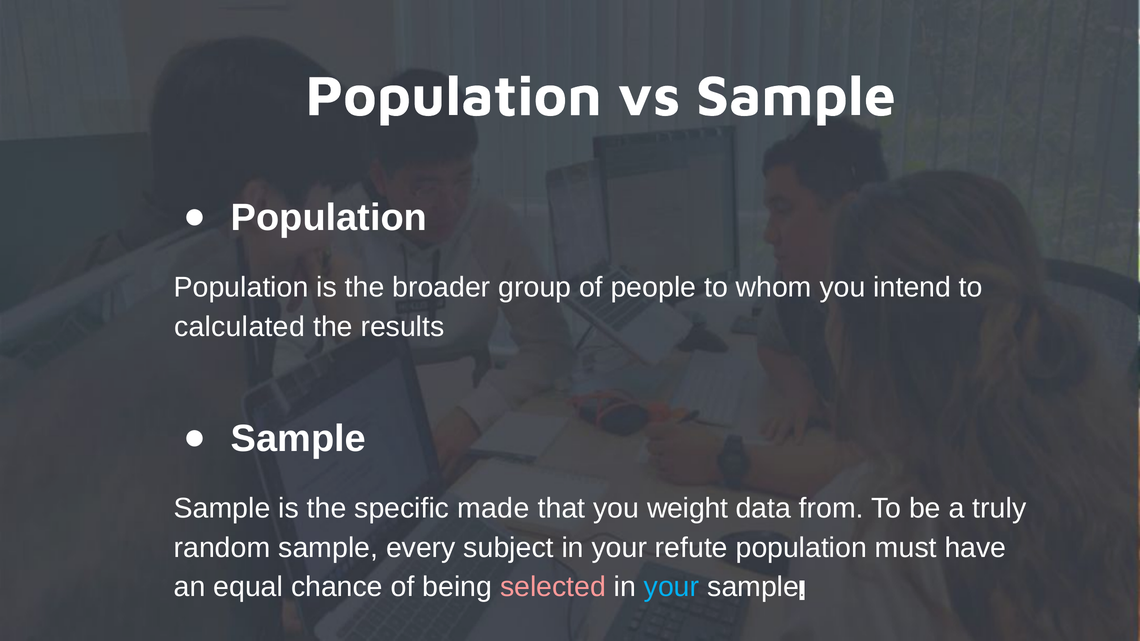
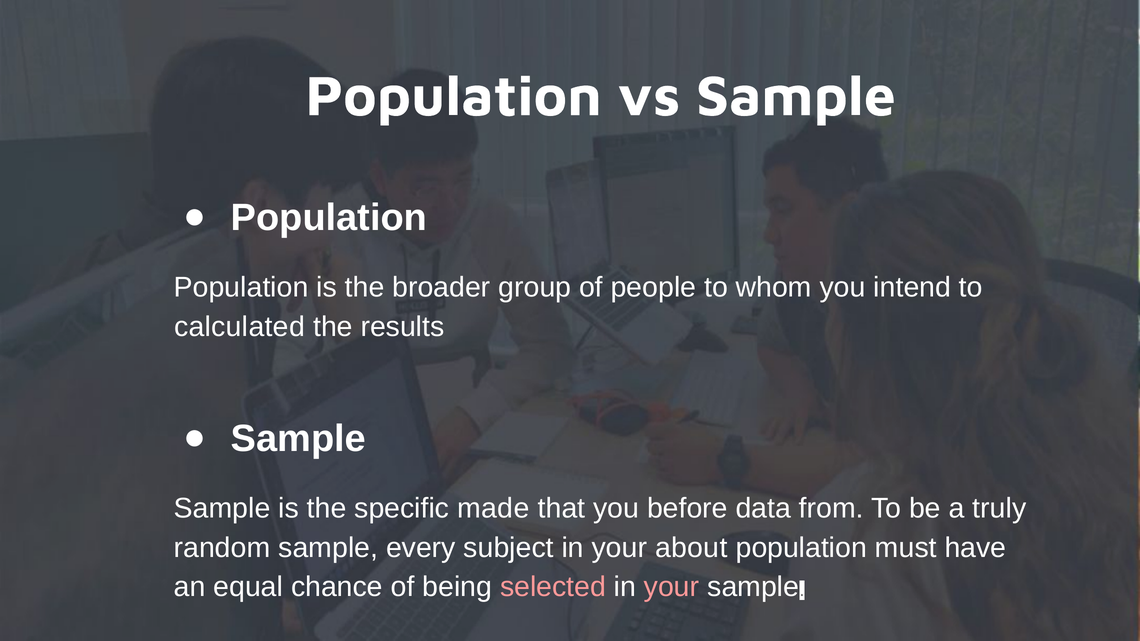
weight: weight -> before (687, 509)
refute: refute -> about (691, 548)
your colour: light blue -> pink (672, 587)
